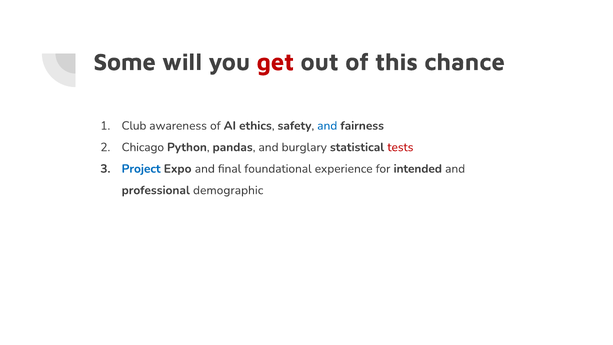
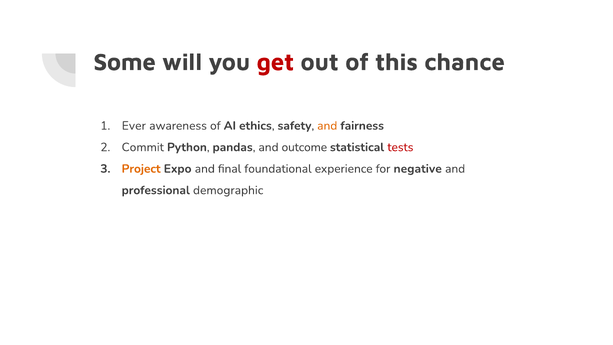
Club: Club -> Ever (134, 126)
and colour: blue -> orange (327, 126)
Chicago: Chicago -> Commit (143, 147)
burglary: burglary -> outcome (304, 147)
Project colour: blue -> orange (141, 169)
intended: intended -> negative (418, 169)
